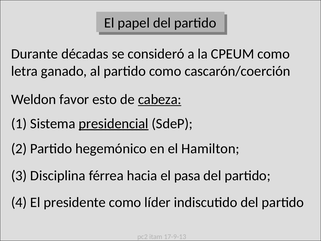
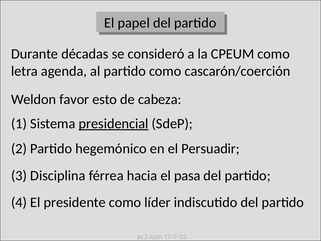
ganado: ganado -> agenda (64, 71)
cabeza underline: present -> none (160, 99)
Hamilton: Hamilton -> Persuadir (211, 149)
